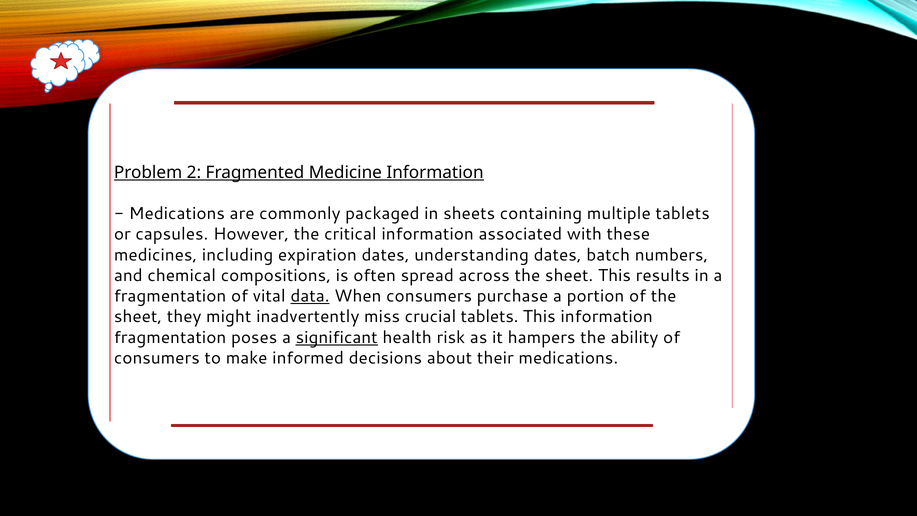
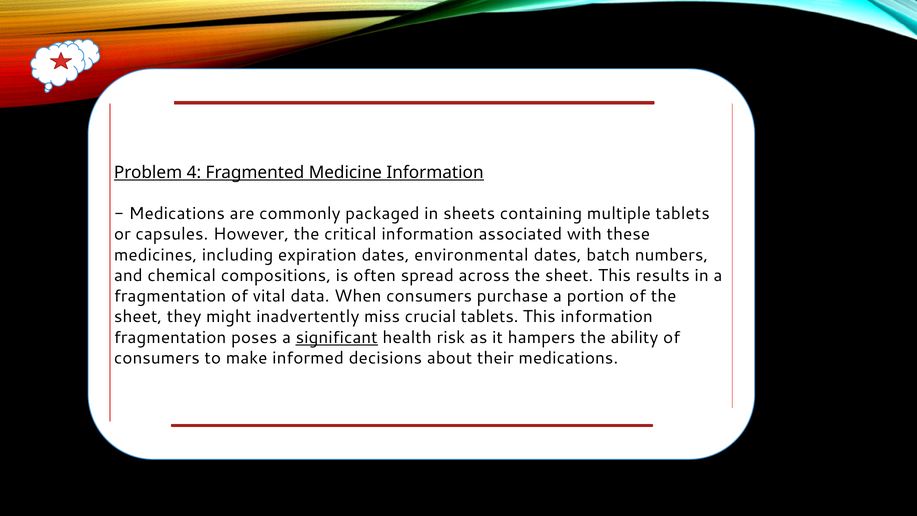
2: 2 -> 4 (194, 172)
understanding: understanding -> environmental (471, 255)
data underline: present -> none (310, 296)
